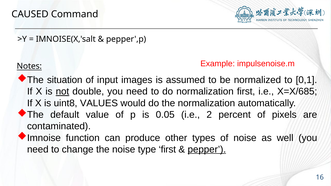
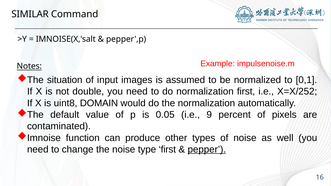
CAUSED: CAUSED -> SIMILAR (30, 14)
not underline: present -> none (62, 92)
X=X/685: X=X/685 -> X=X/252 (297, 92)
VALUES: VALUES -> DOMAIN (99, 103)
2: 2 -> 9 (209, 115)
